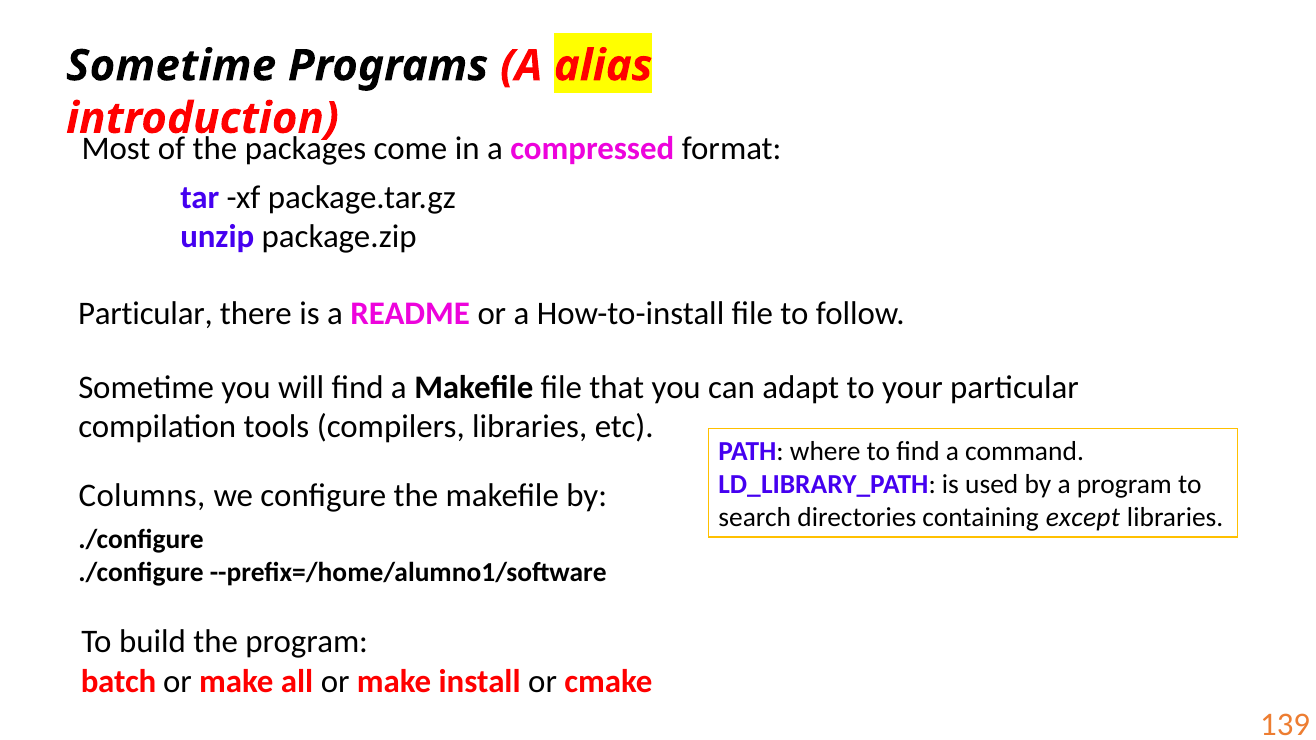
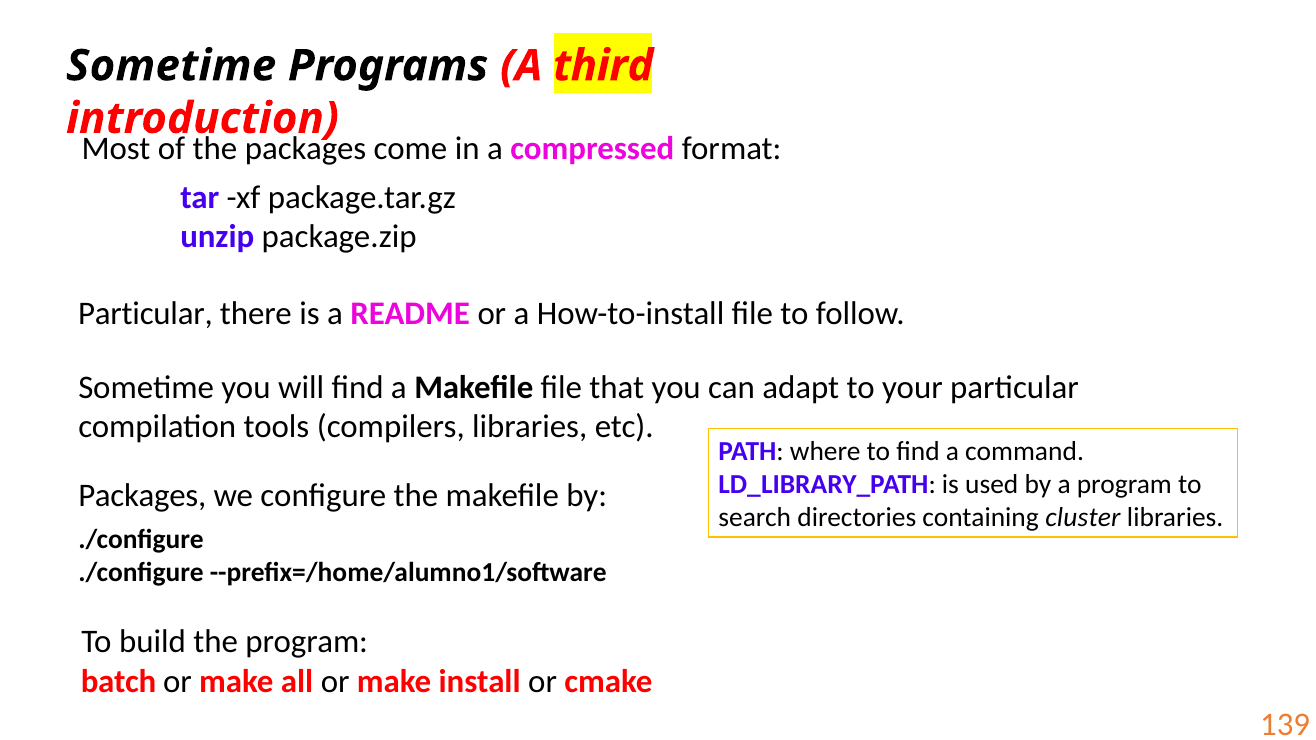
alias: alias -> third (603, 66)
Columns: Columns -> Packages (142, 496)
except: except -> cluster (1083, 518)
